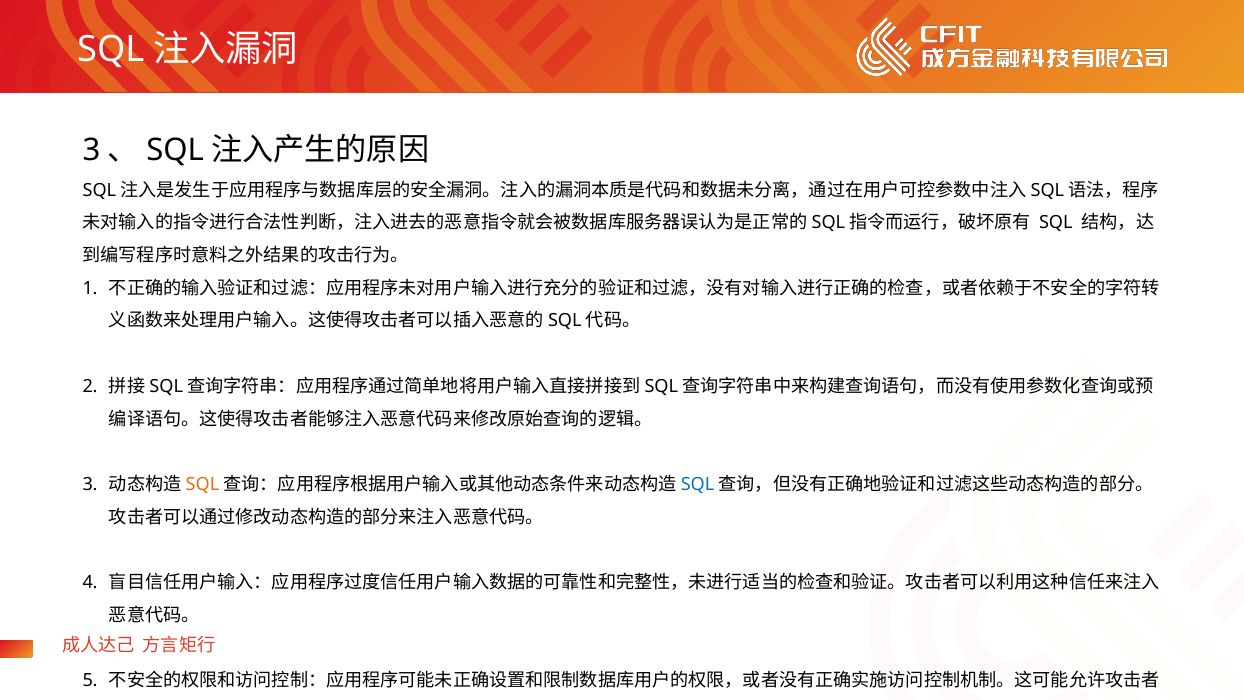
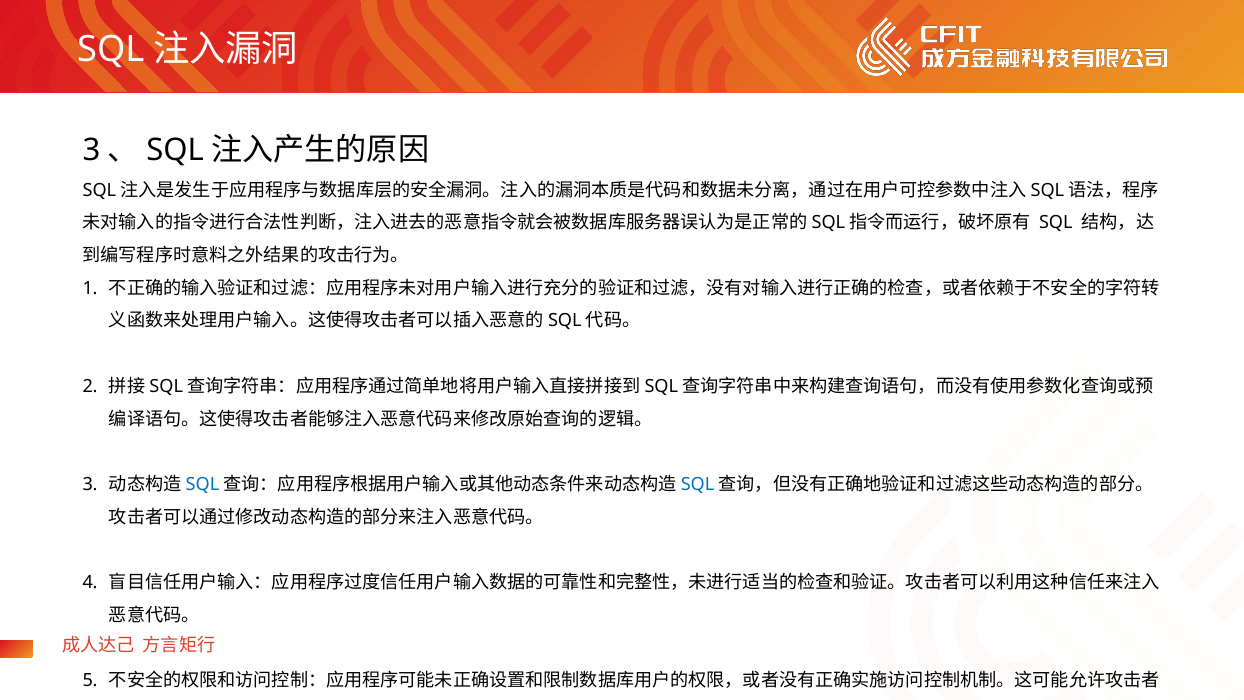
SQL colour: orange -> blue (202, 484)
